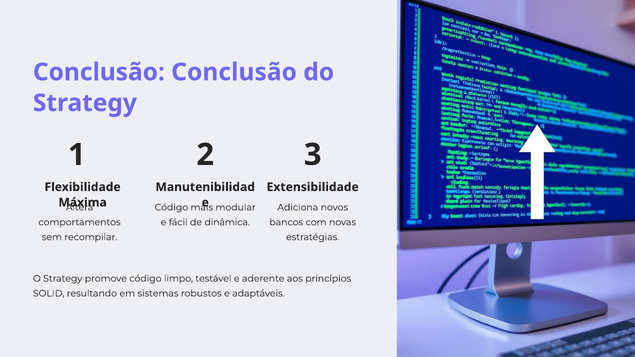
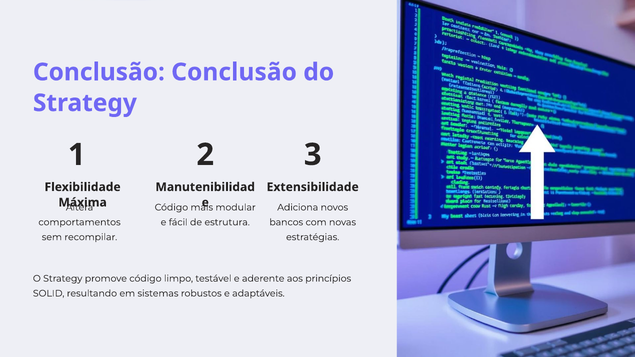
dinâmica: dinâmica -> estrutura (227, 222)
